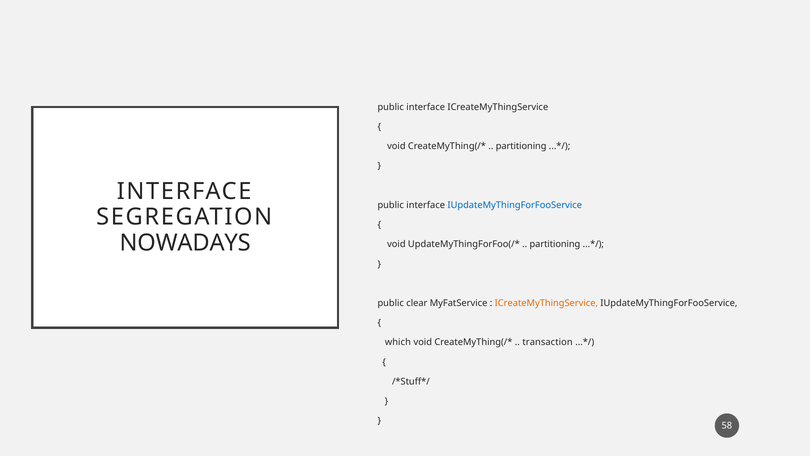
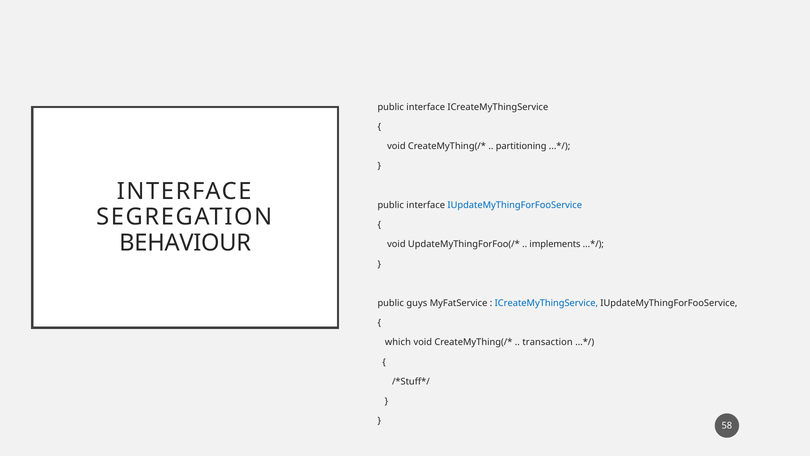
NOWADAYS: NOWADAYS -> BEHAVIOUR (185, 243)
partitioning: partitioning -> implements (555, 244)
clear: clear -> guys (417, 303)
ICreateMyThingService colour: orange -> blue (546, 303)
